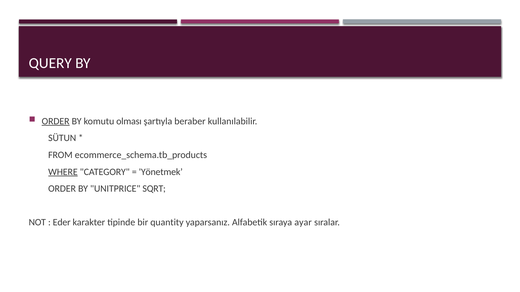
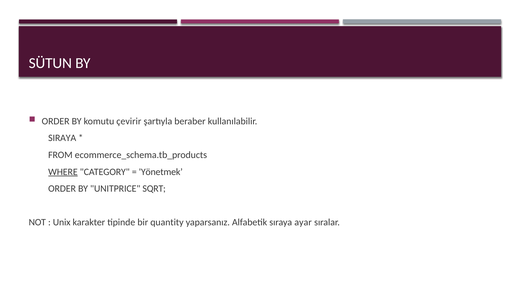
QUERY: QUERY -> SÜTUN (50, 63)
ORDER underline: present -> none (56, 121)
olması: olması -> çevirir (129, 121)
SÜTUN: SÜTUN -> SIRAYA (62, 138)
Eder: Eder -> Unix (62, 223)
